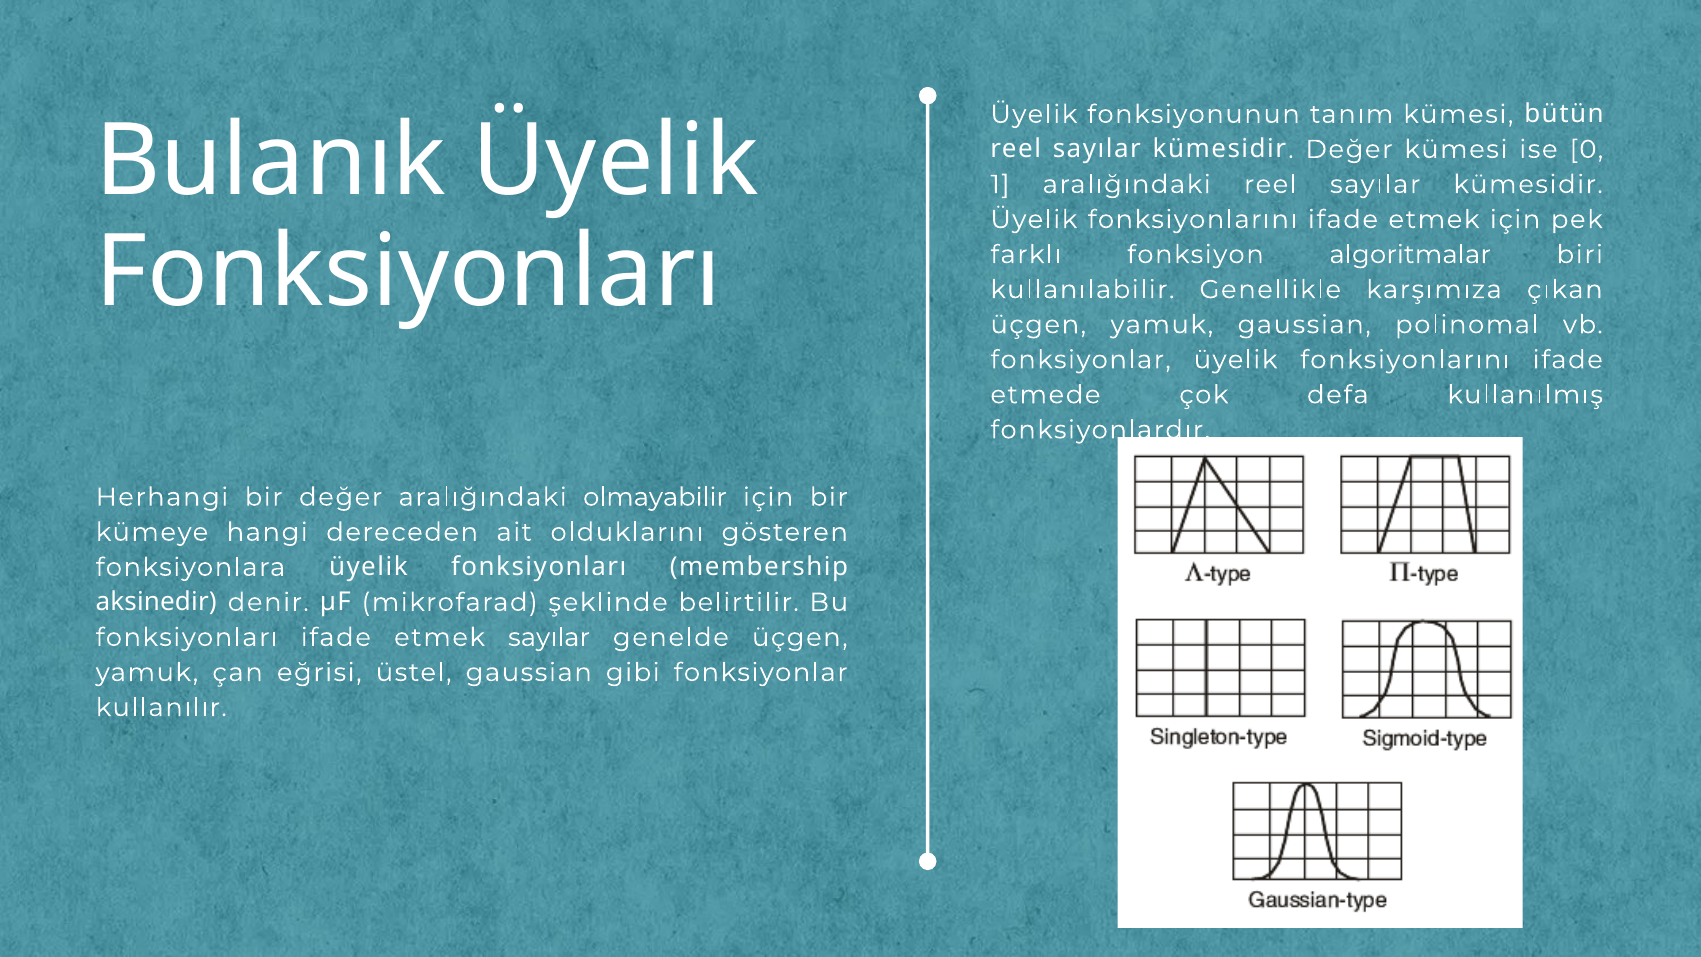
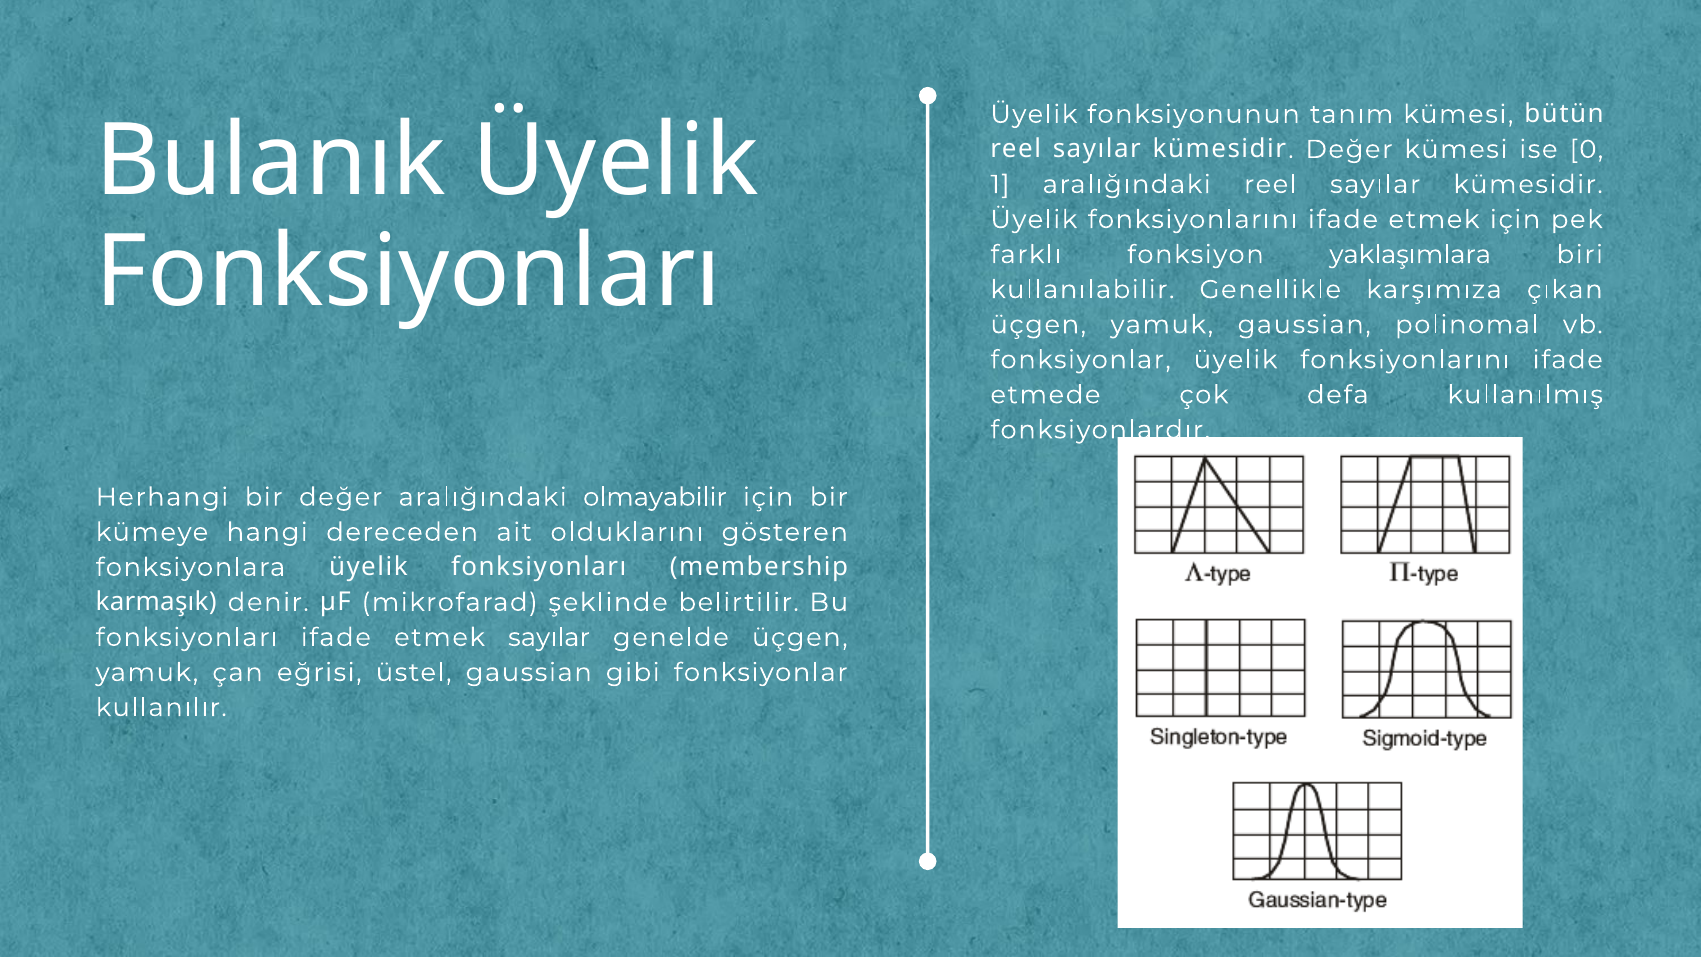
algoritmalar: algoritmalar -> yaklaşımlara (1410, 255)
aksinedir: aksinedir -> karmaşık (156, 602)
